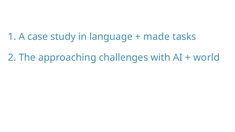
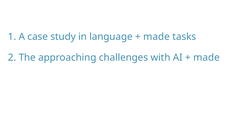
world: world -> made (206, 58)
